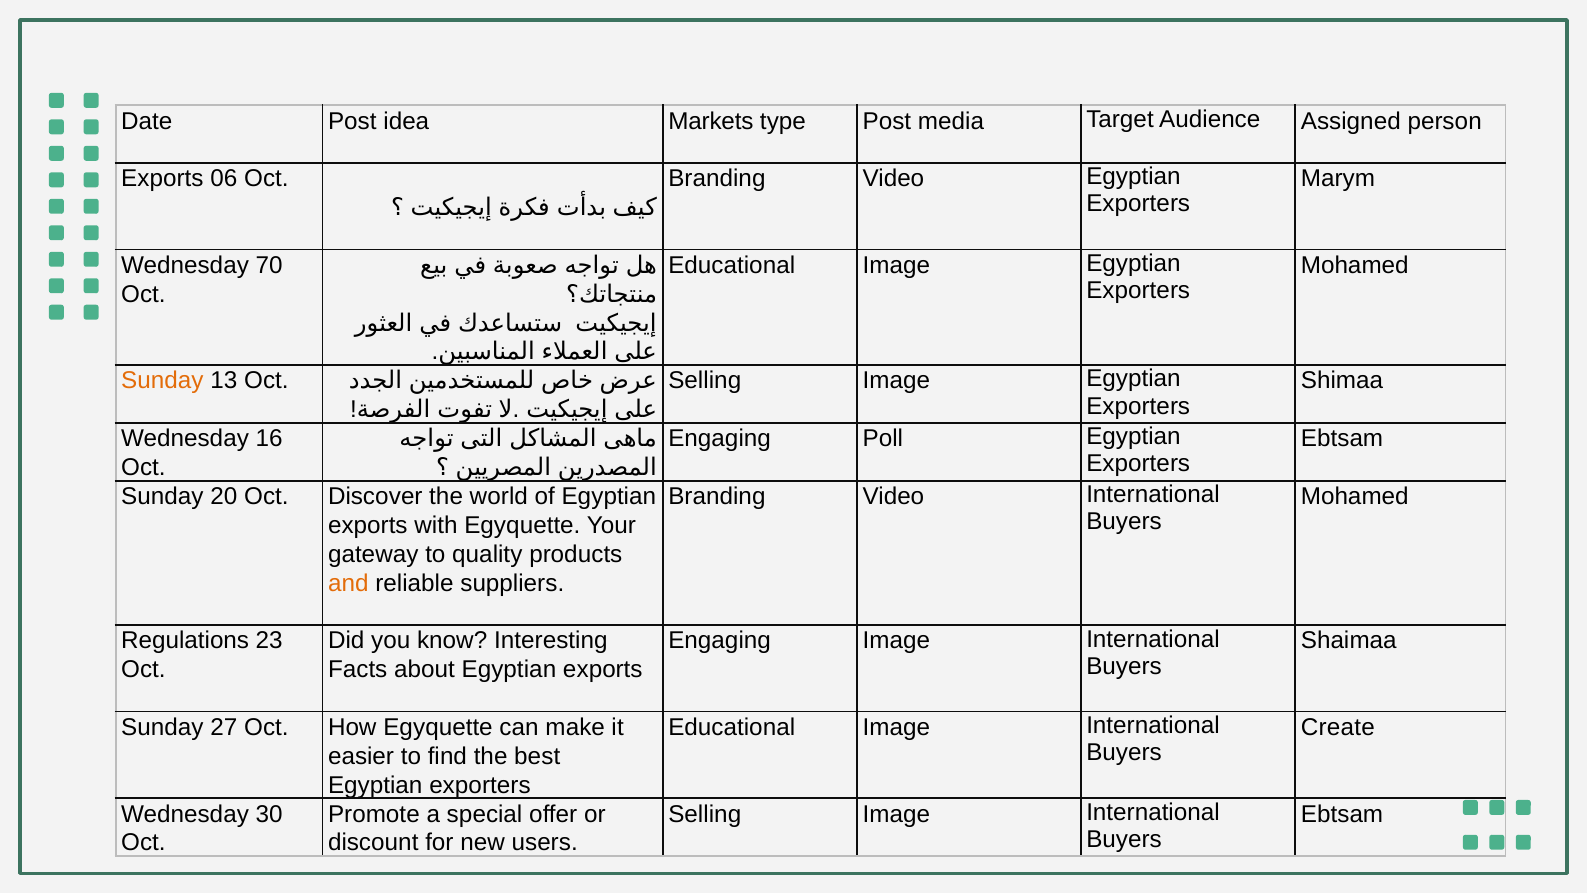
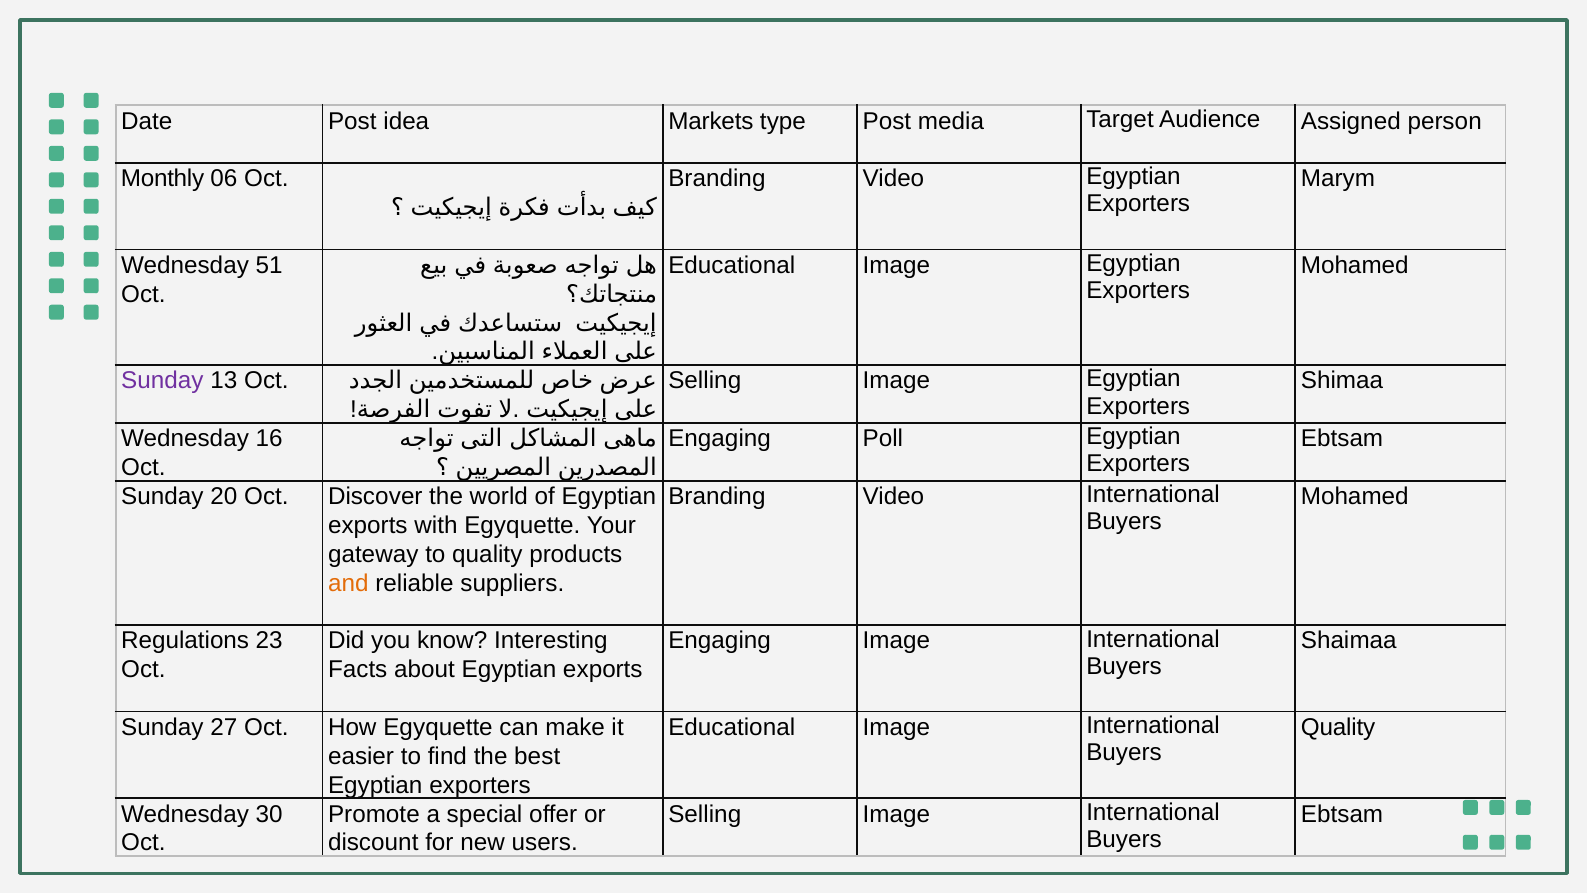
Exports: Exports -> Monthly (163, 179)
70: 70 -> 51 (269, 265)
Sunday colour: orange -> purple (162, 381)
Create: Create -> Quality (1338, 727)
